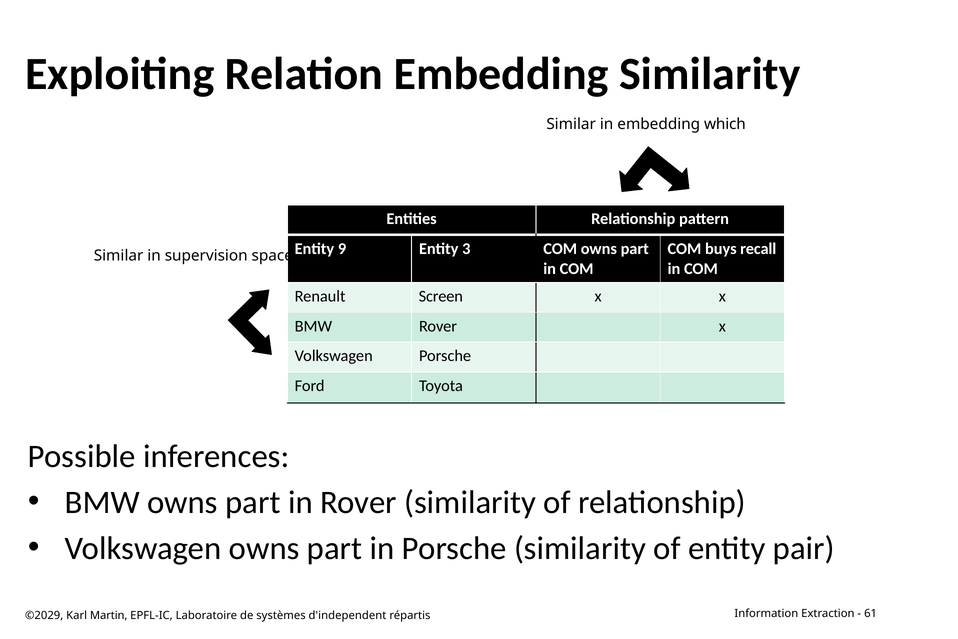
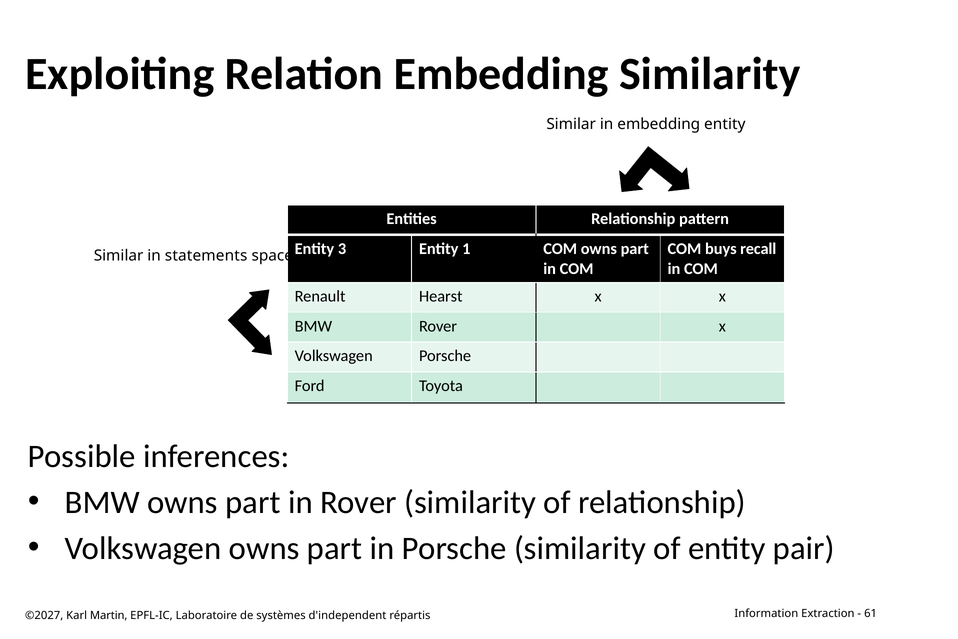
embedding which: which -> entity (725, 124)
9: 9 -> 3 (342, 249)
3: 3 -> 1 (466, 249)
supervision: supervision -> statements (206, 256)
Screen: Screen -> Hearst (441, 296)
©2029: ©2029 -> ©2027 (44, 615)
